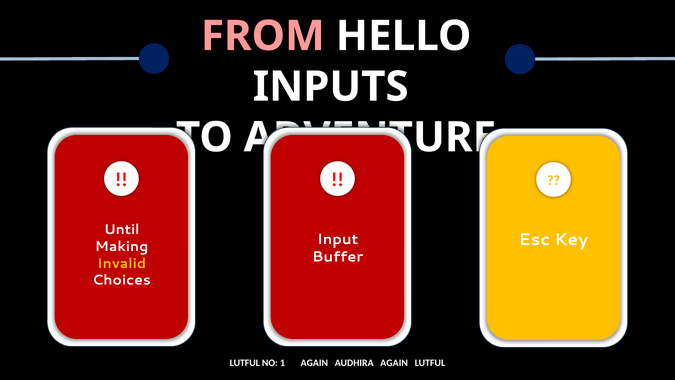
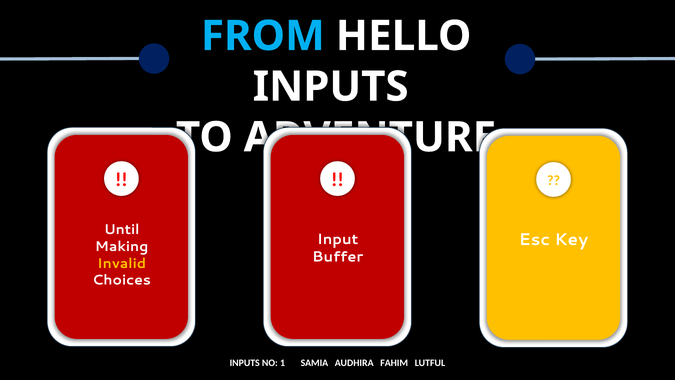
FROM colour: pink -> light blue (263, 36)
LUTFUL: LUTFUL -> INPUTS (245, 363)
1 AGAIN: AGAIN -> SAMIA (314, 363)
AUDHIRA AGAIN: AGAIN -> FAHIM (394, 363)
